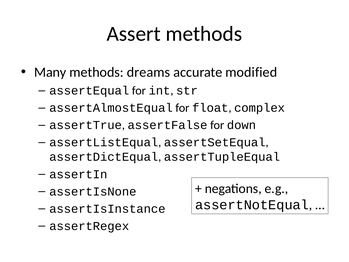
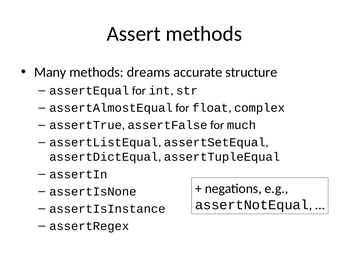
modified: modified -> structure (251, 72)
down: down -> much (241, 125)
